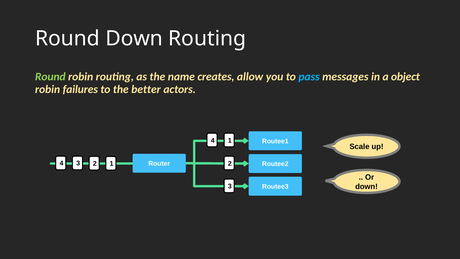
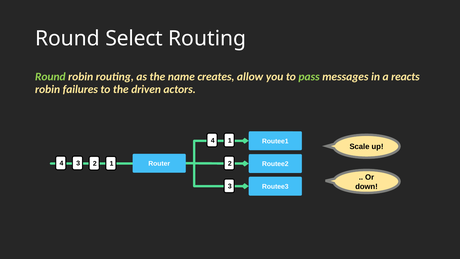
Round Down: Down -> Select (134, 39)
pass colour: light blue -> light green (309, 77)
object: object -> reacts (405, 77)
better: better -> driven (146, 89)
